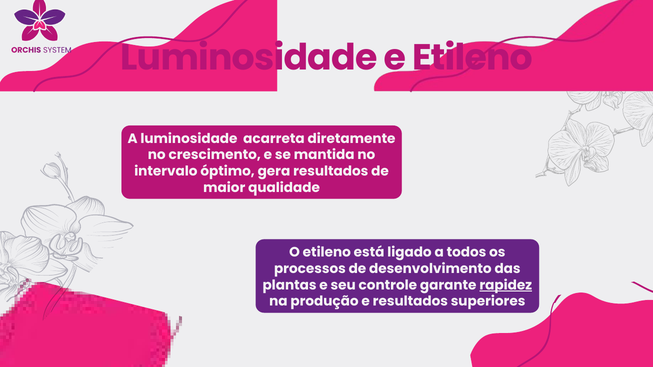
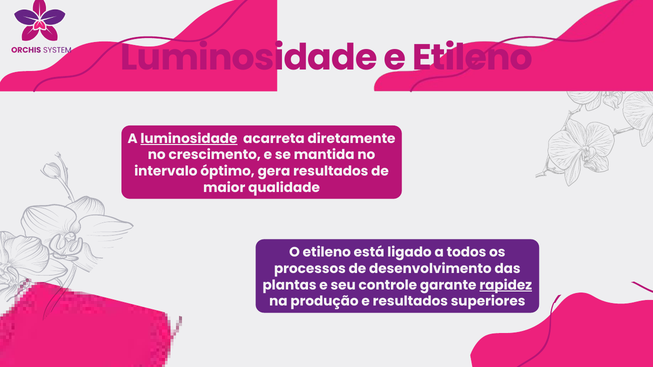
luminosidade underline: none -> present (189, 139)
